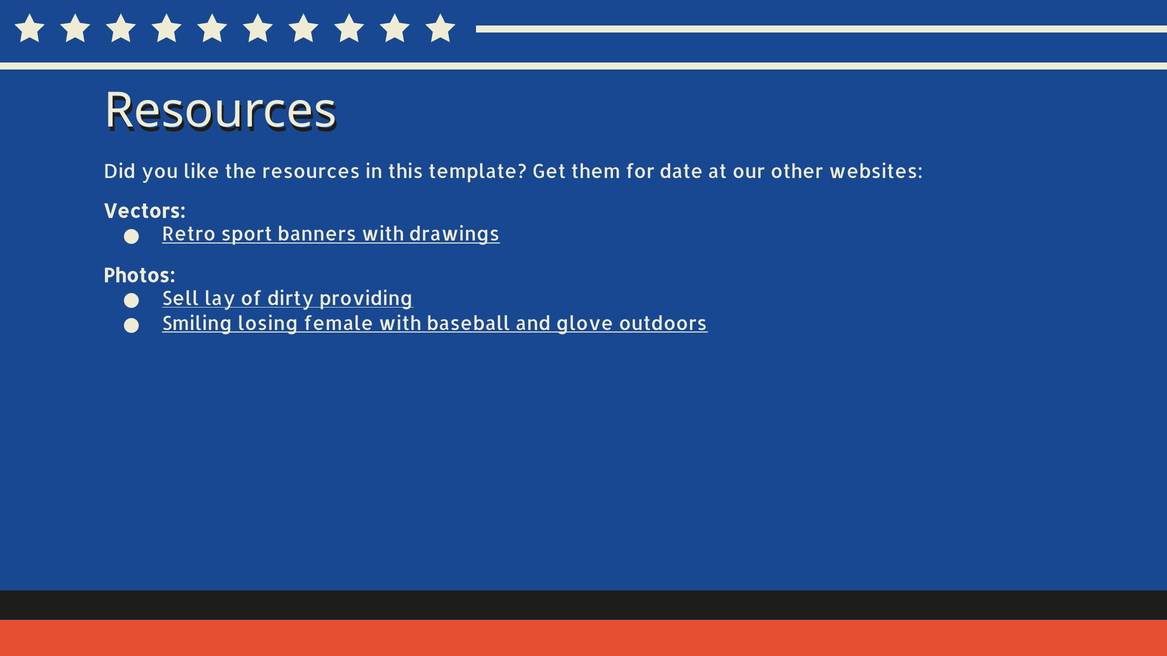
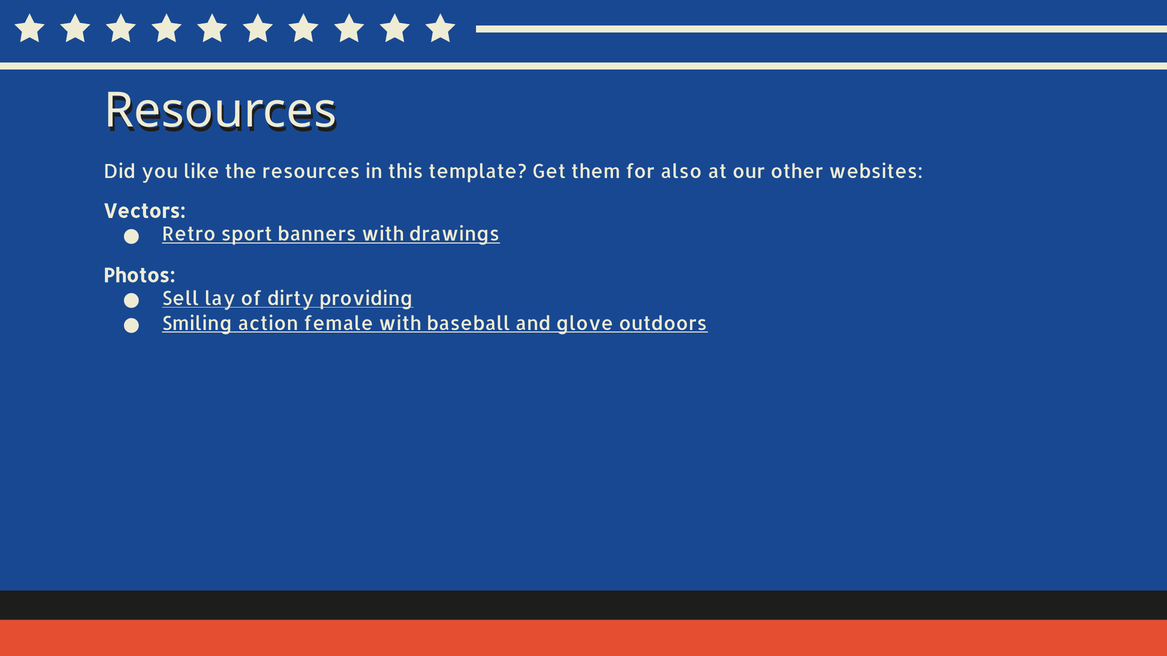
date: date -> also (681, 172)
losing: losing -> action (268, 324)
